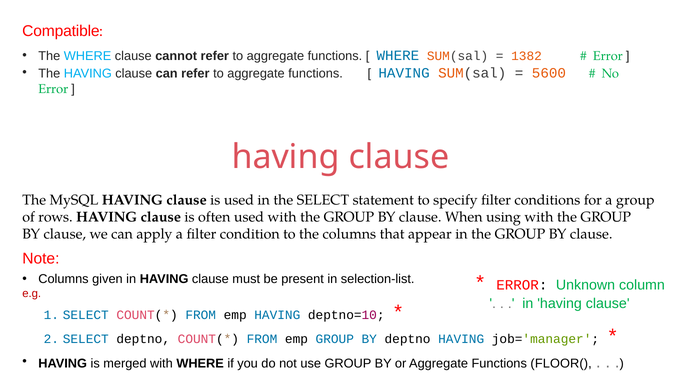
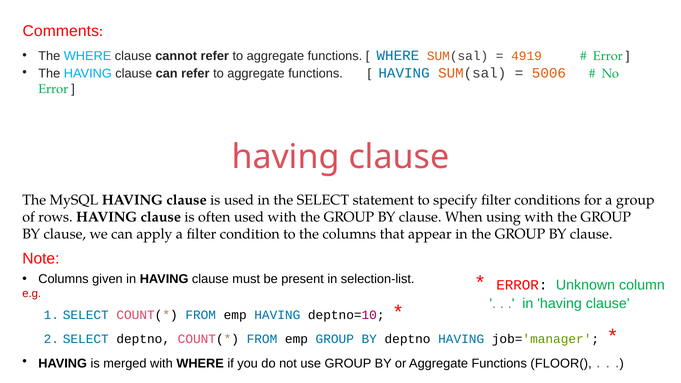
Compatible: Compatible -> Comments (61, 31)
1382: 1382 -> 4919 (527, 56)
5600: 5600 -> 5006 (549, 73)
